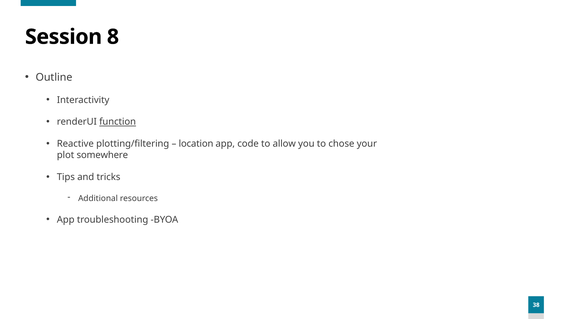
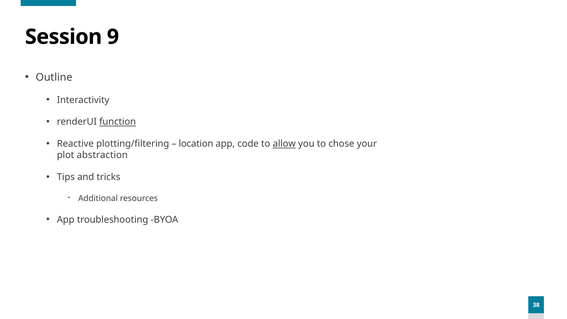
8: 8 -> 9 (113, 37)
allow underline: none -> present (284, 144)
somewhere: somewhere -> abstraction (102, 155)
